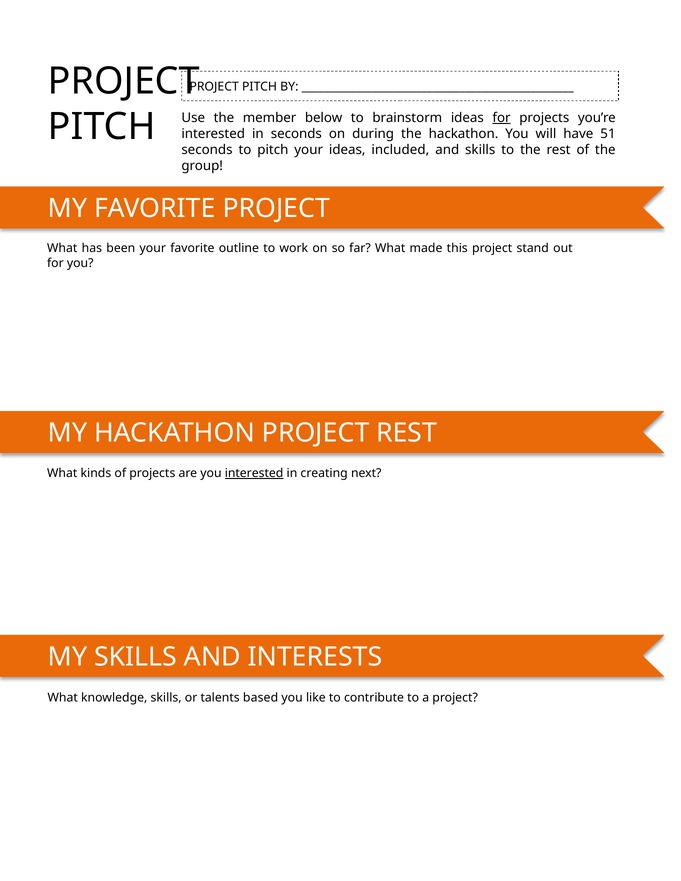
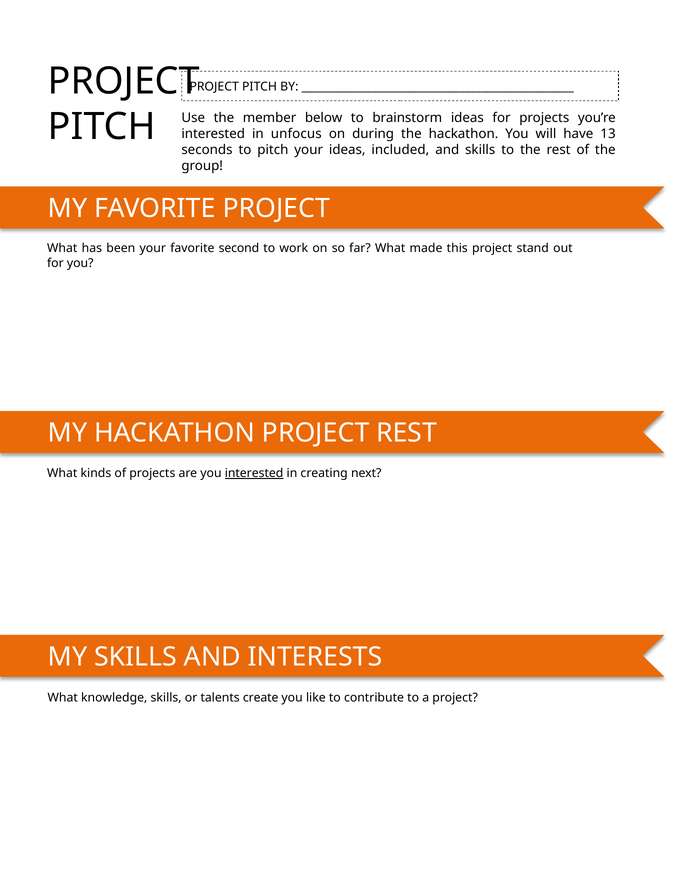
for underline: present -> none (502, 118)
in seconds: seconds -> unfocus (296, 134)
51: 51 -> 13 (608, 134)
outline: outline -> second (239, 248)
based: based -> create (261, 698)
